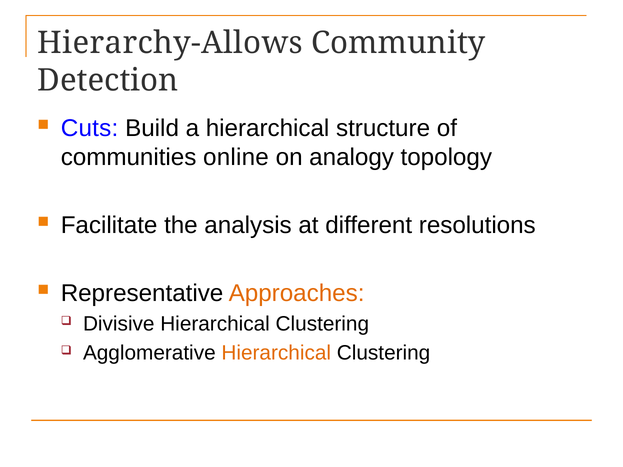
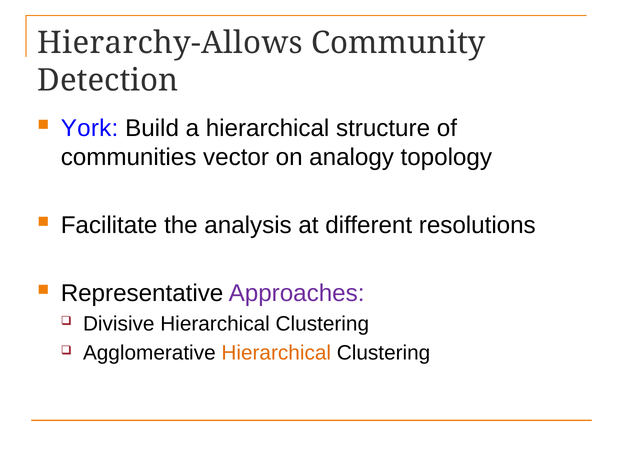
Cuts: Cuts -> York (90, 128)
online: online -> vector (236, 157)
Approaches colour: orange -> purple (297, 293)
